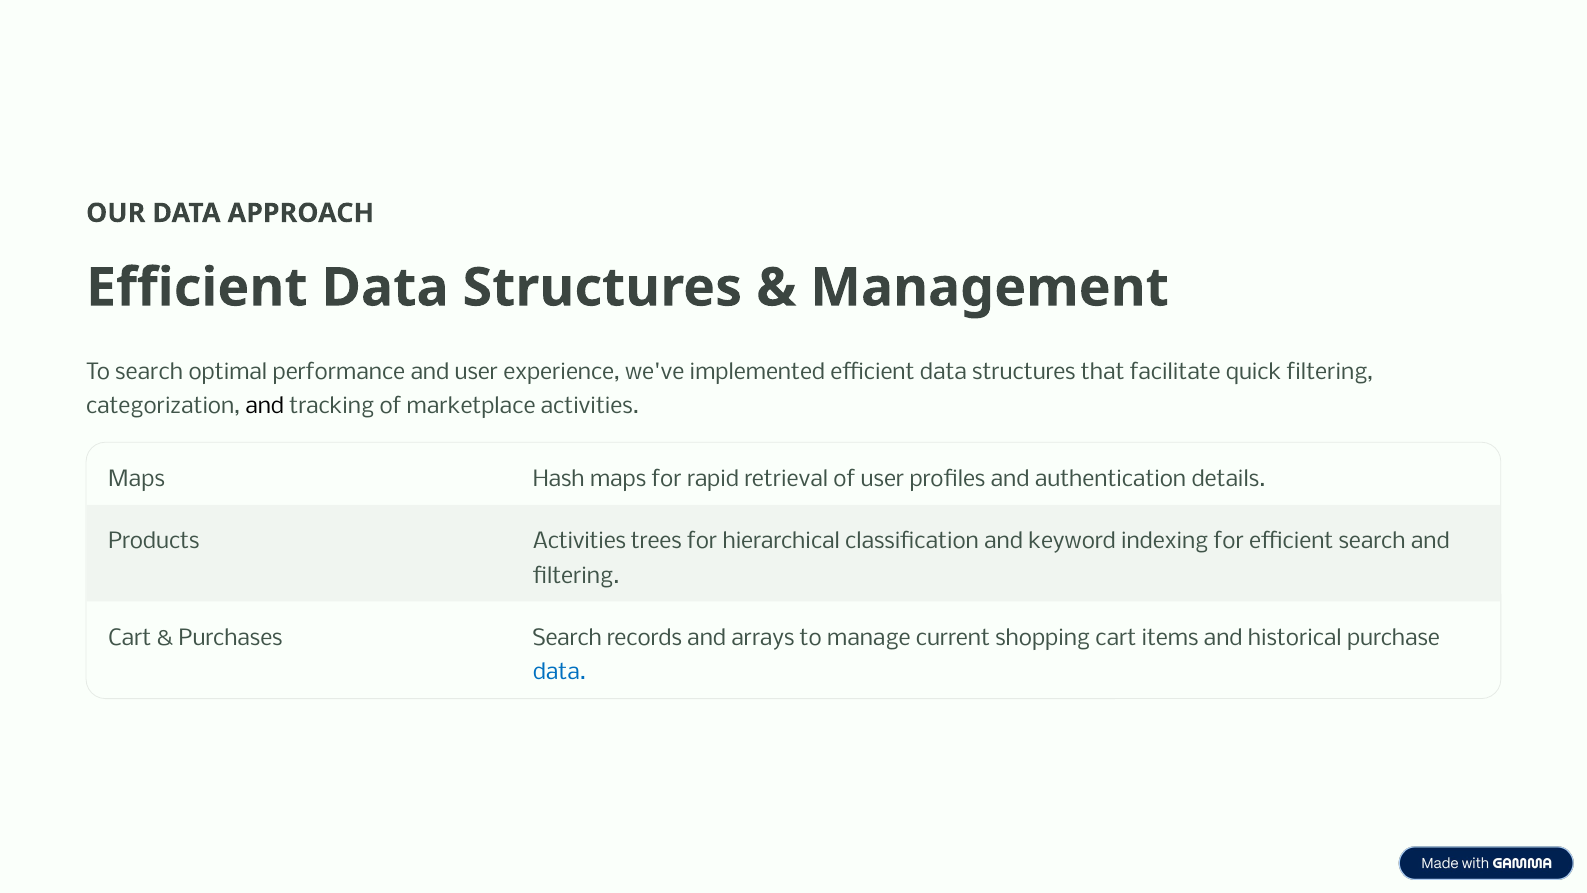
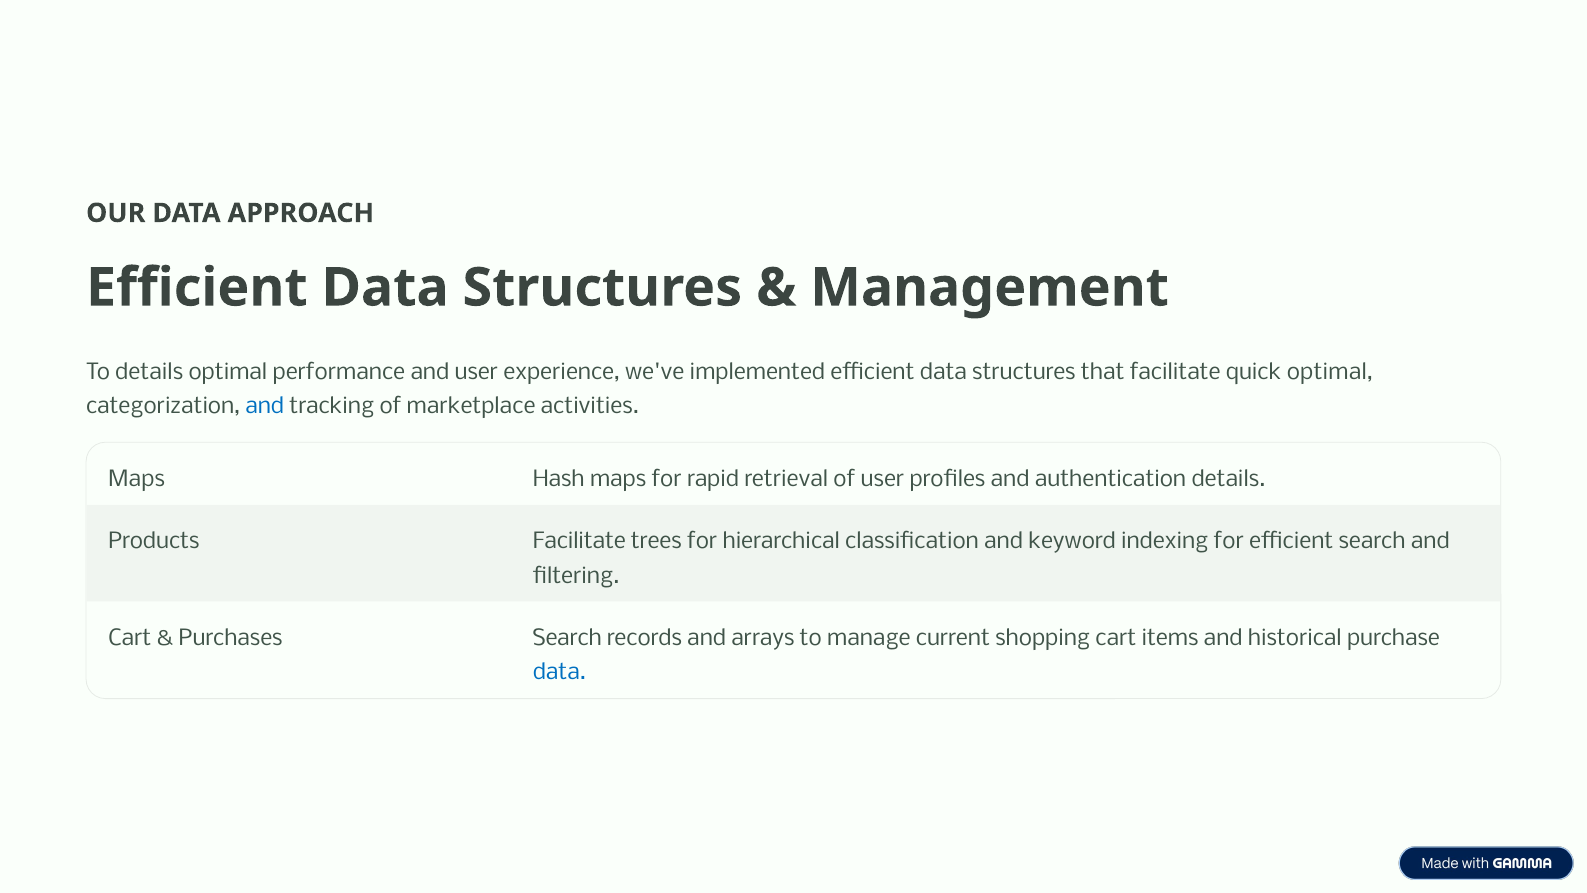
To search: search -> details (149, 372)
quick filtering: filtering -> optimal (1330, 372)
and colour: black -> blue (265, 407)
Products Activities: Activities -> Facilitate (579, 542)
